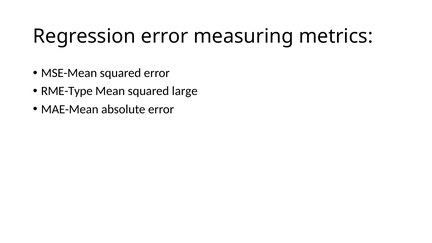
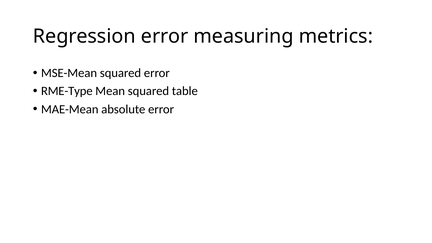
large: large -> table (185, 91)
